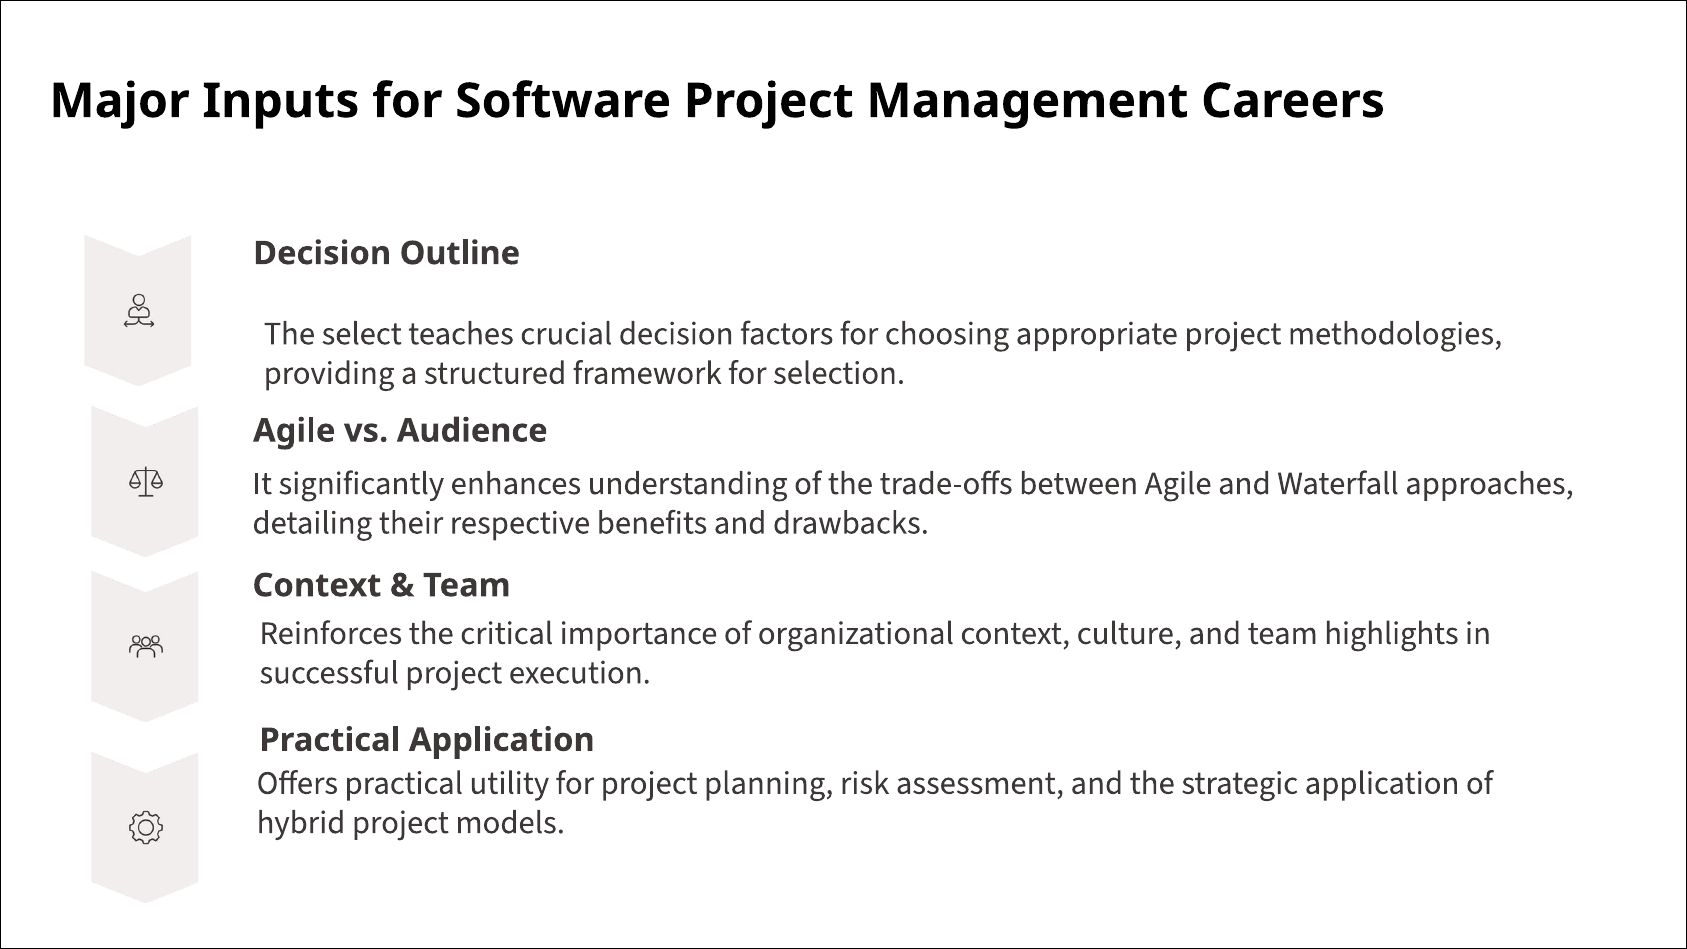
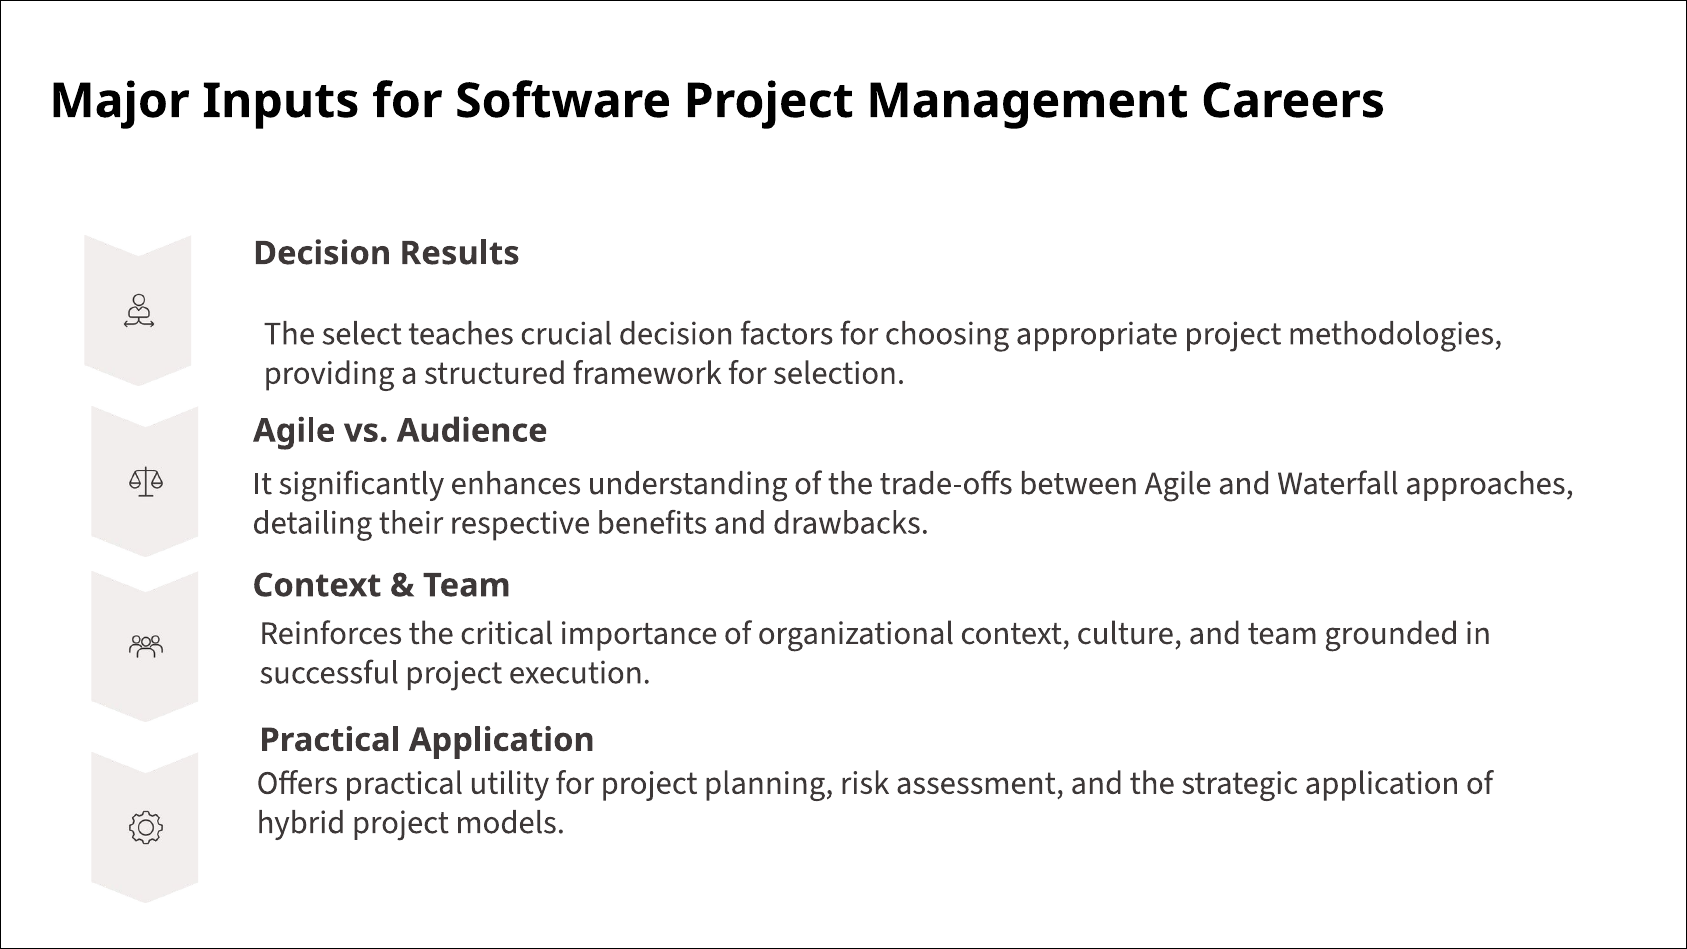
Outline: Outline -> Results (460, 253)
highlights: highlights -> grounded (1391, 633)
